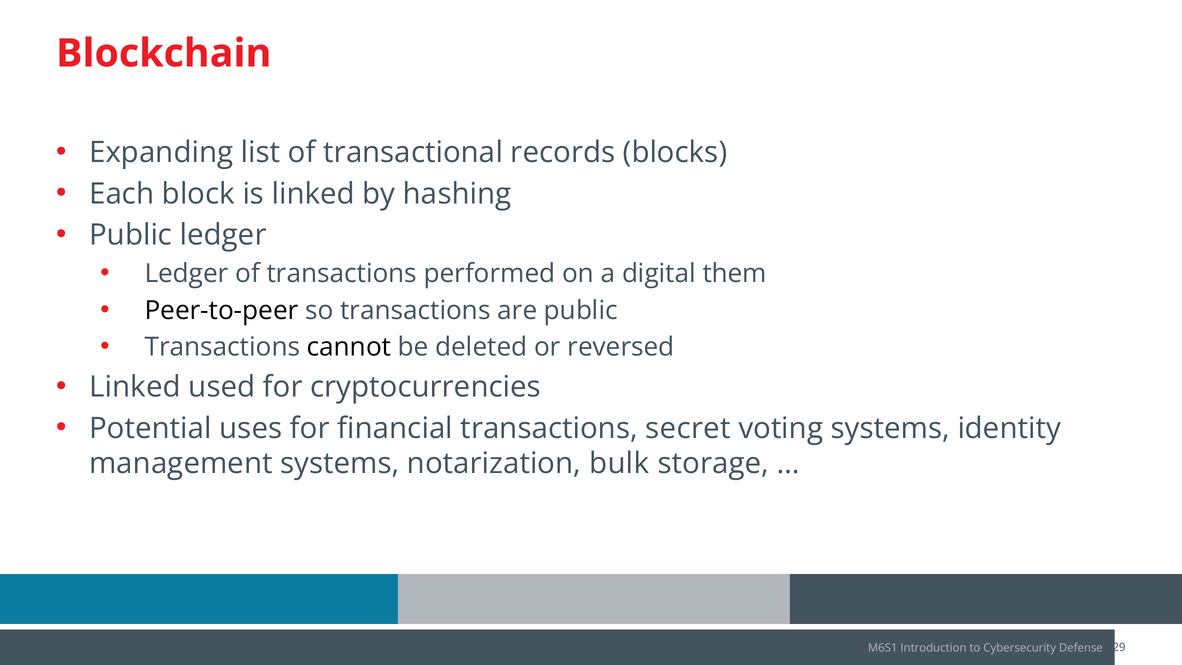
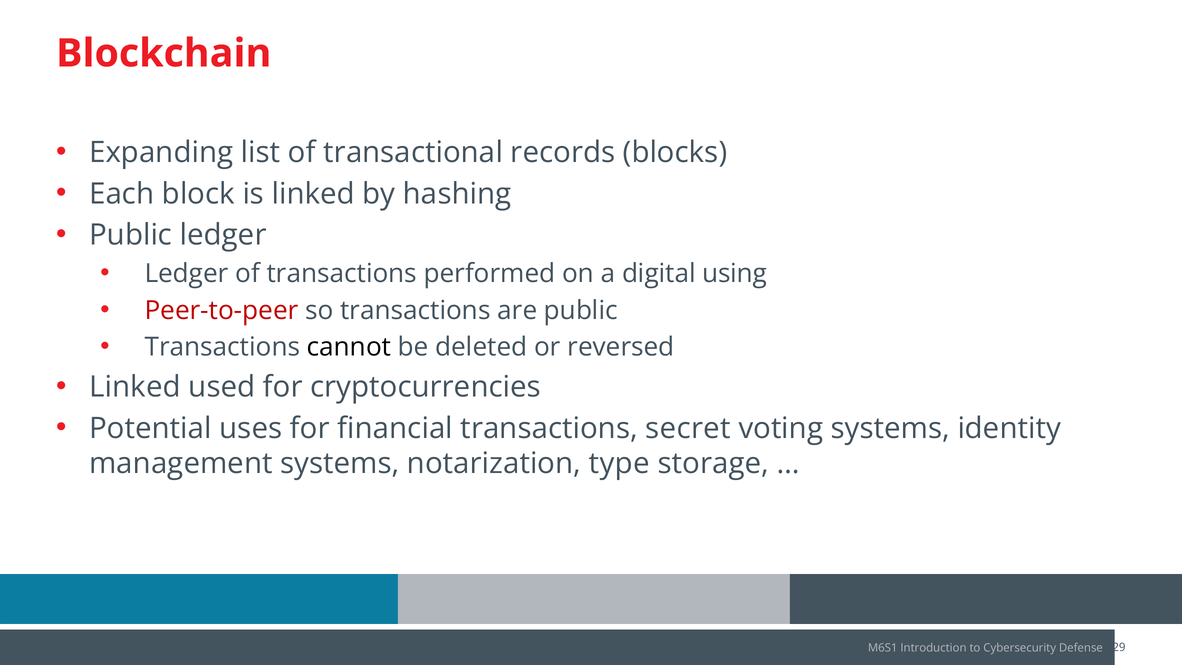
them: them -> using (735, 274)
Peer-to-peer colour: black -> red (222, 310)
bulk: bulk -> type (619, 464)
